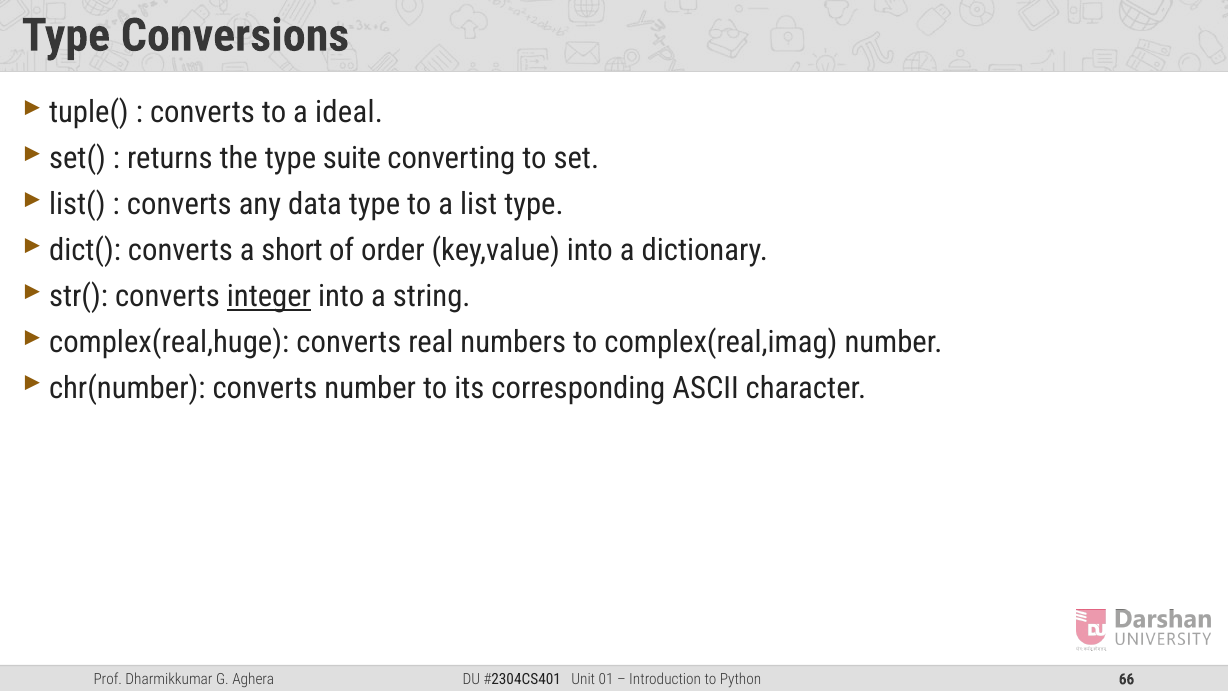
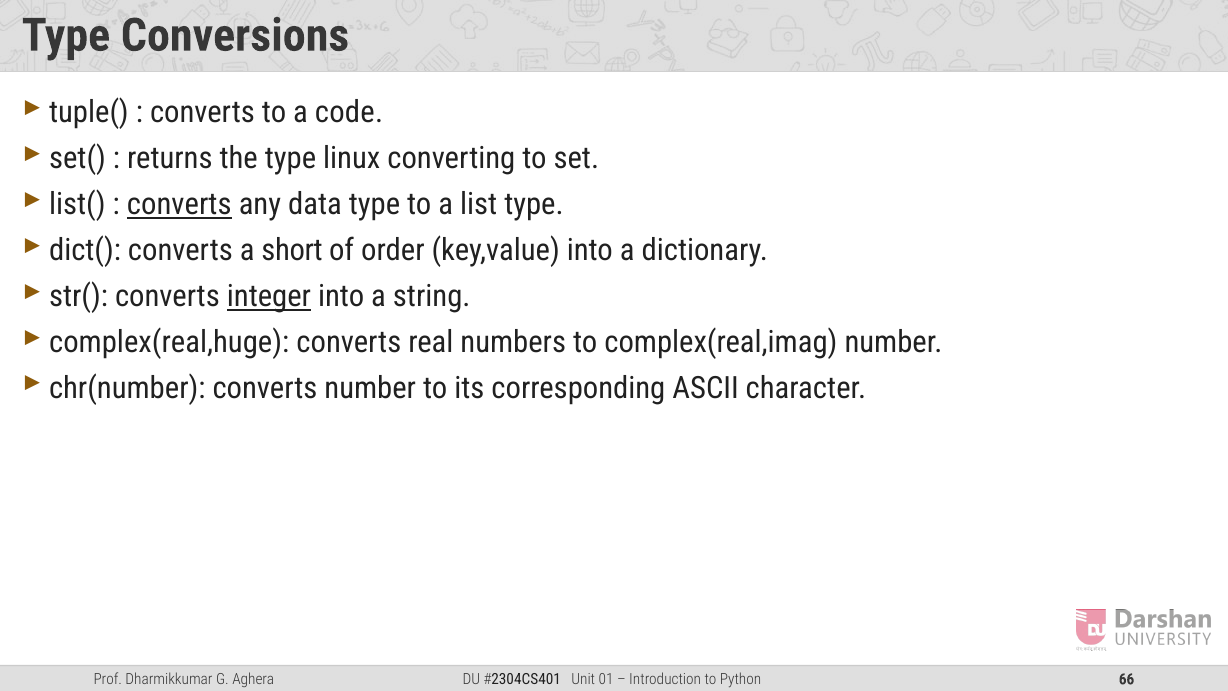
ideal: ideal -> code (349, 113)
suite: suite -> linux (352, 159)
converts underline: none -> present (179, 204)
